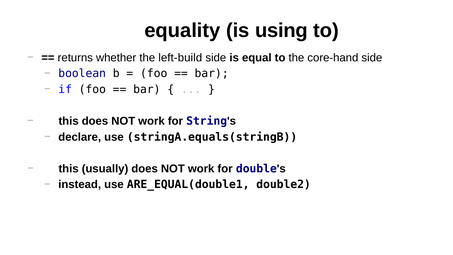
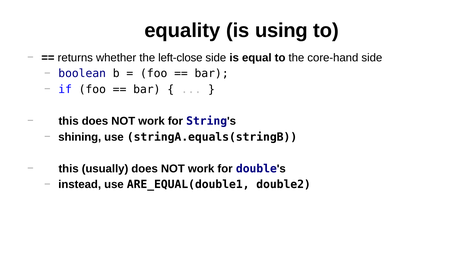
left-build: left-build -> left-close (180, 58)
declare: declare -> shining (80, 137)
